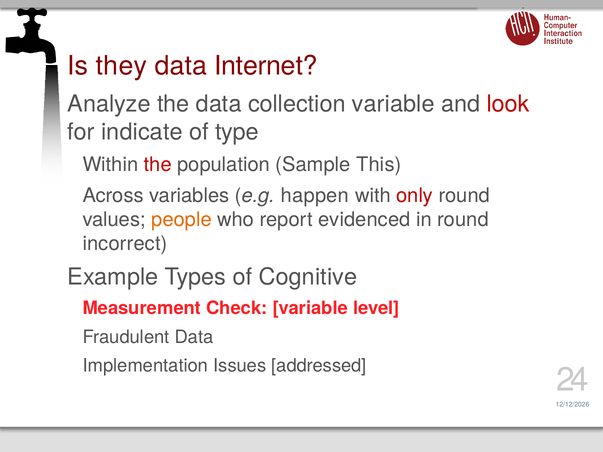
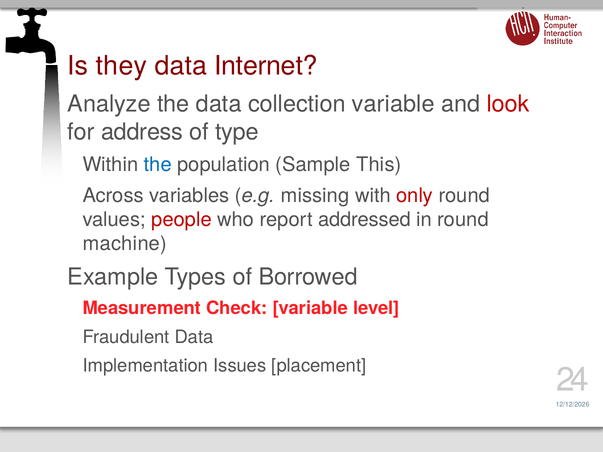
indicate: indicate -> address (142, 132)
the colour: red -> blue (158, 165)
happen: happen -> missing (315, 196)
people colour: orange -> red (182, 220)
evidenced: evidenced -> addressed (364, 220)
incorrect: incorrect -> machine (125, 244)
Cognitive: Cognitive -> Borrowed (308, 277)
addressed: addressed -> placement (319, 366)
